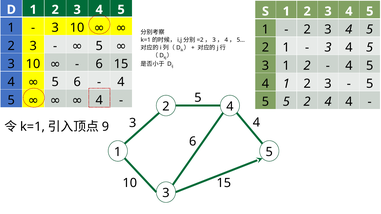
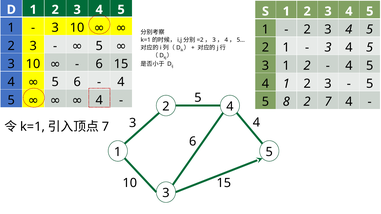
5: 5 -> 8 (286, 102)
2 4: 4 -> 7 (328, 102)
9: 9 -> 7 (106, 127)
